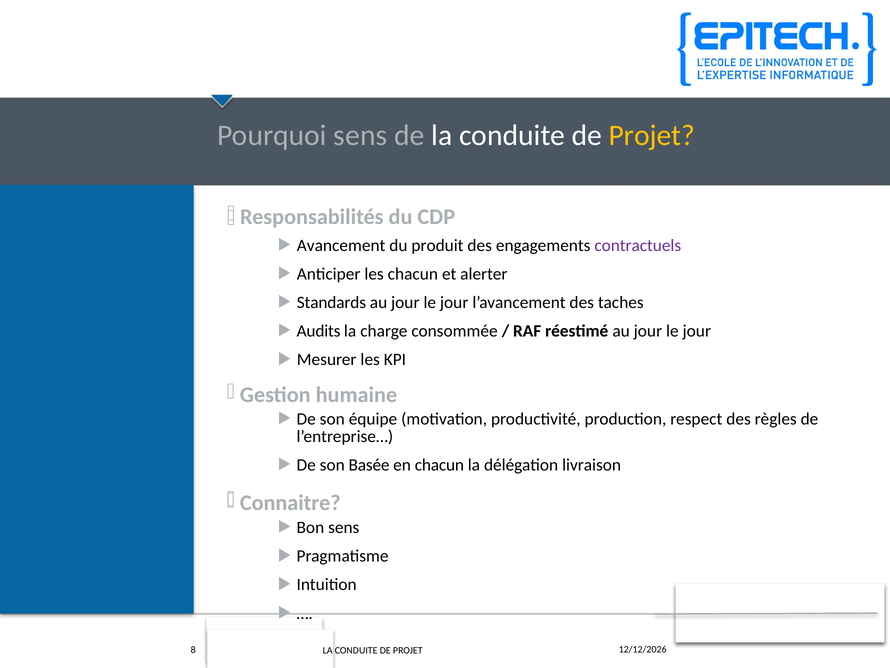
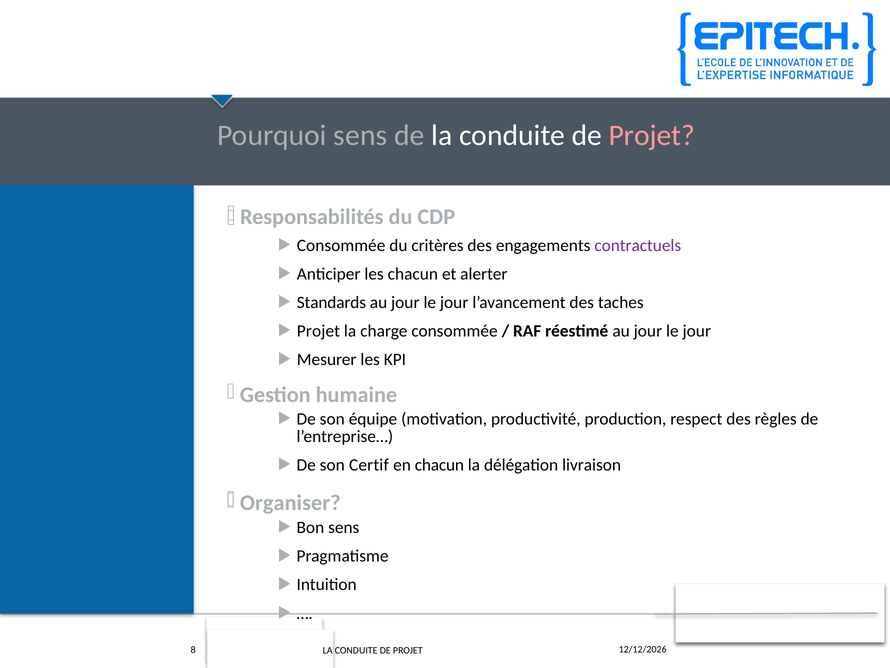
Projet colour: yellow -> pink (652, 136)
Avancement: Avancement -> Consommée (341, 245)
produit: produit -> critères (438, 245)
Audits: Audits -> Projet (318, 331)
Basée: Basée -> Certif (369, 465)
Connaitre: Connaitre -> Organiser (290, 502)
